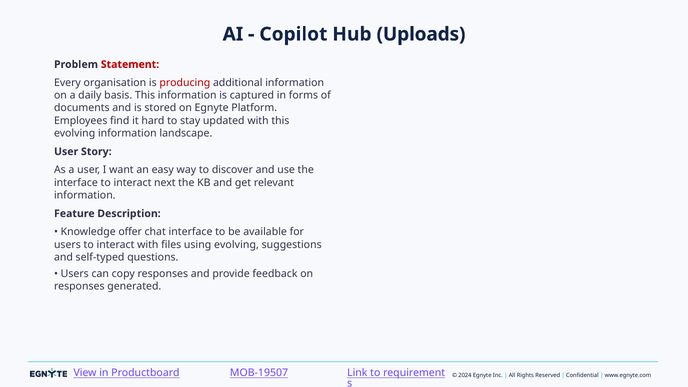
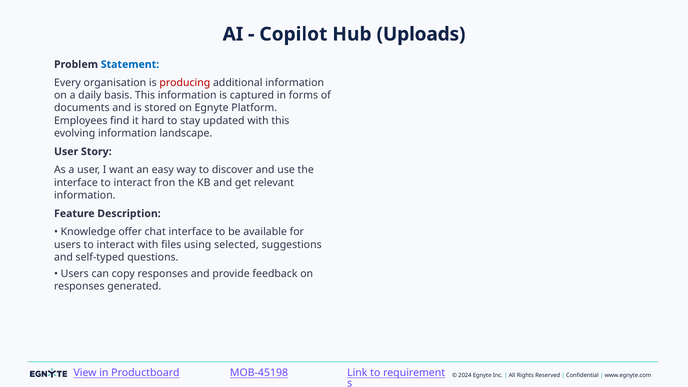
Statement colour: red -> blue (130, 64)
next: next -> fron (165, 183)
using evolving: evolving -> selected (236, 245)
MOB-19507: MOB-19507 -> MOB-45198 (259, 373)
